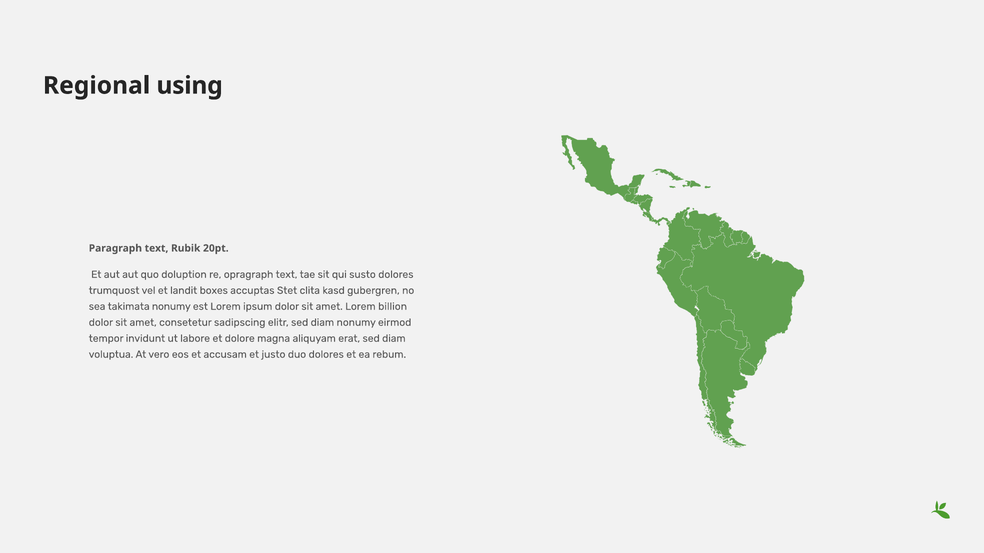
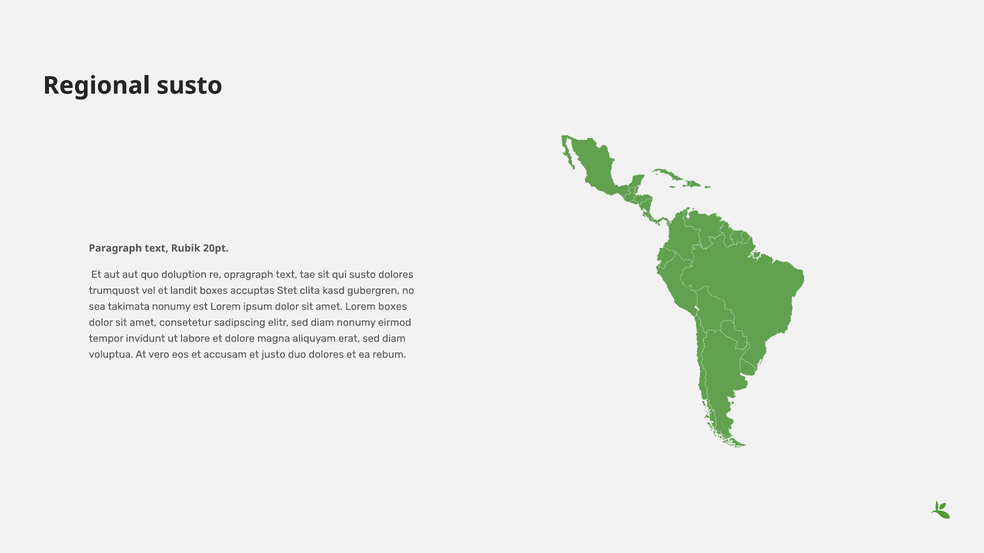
Regional using: using -> susto (190, 86)
Lorem billion: billion -> boxes (393, 307)
